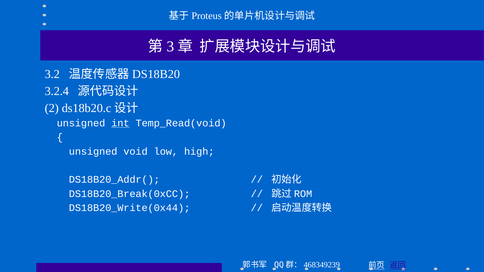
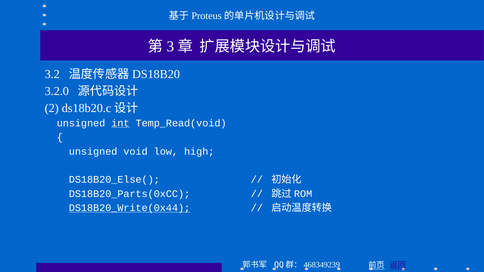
3.2.4: 3.2.4 -> 3.2.0 (57, 91)
DS18B20_Addr(: DS18B20_Addr( -> DS18B20_Else( (114, 180)
DS18B20_Break(0xCC: DS18B20_Break(0xCC -> DS18B20_Parts(0xCC (130, 194)
DS18B20_Write(0x44 underline: none -> present (130, 208)
